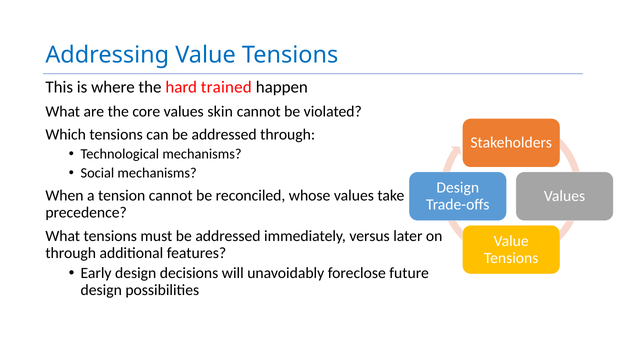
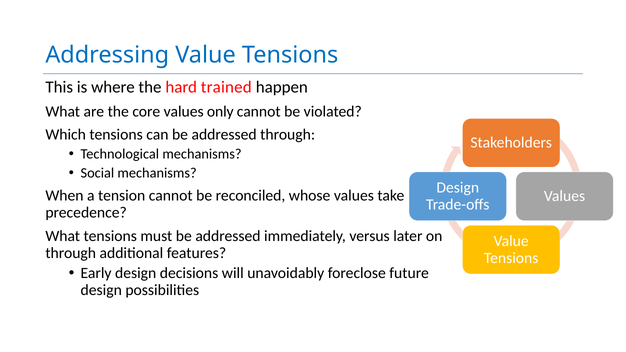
skin: skin -> only (220, 111)
